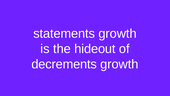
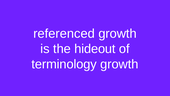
statements: statements -> referenced (64, 33)
decrements: decrements -> terminology (64, 64)
